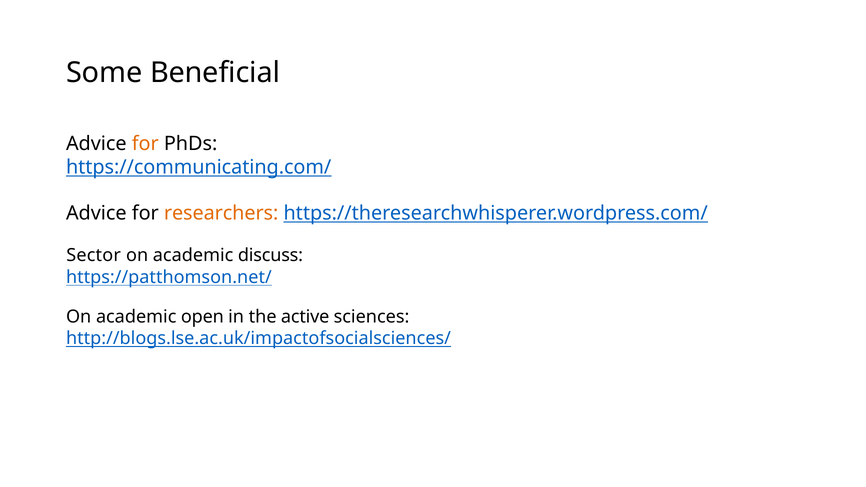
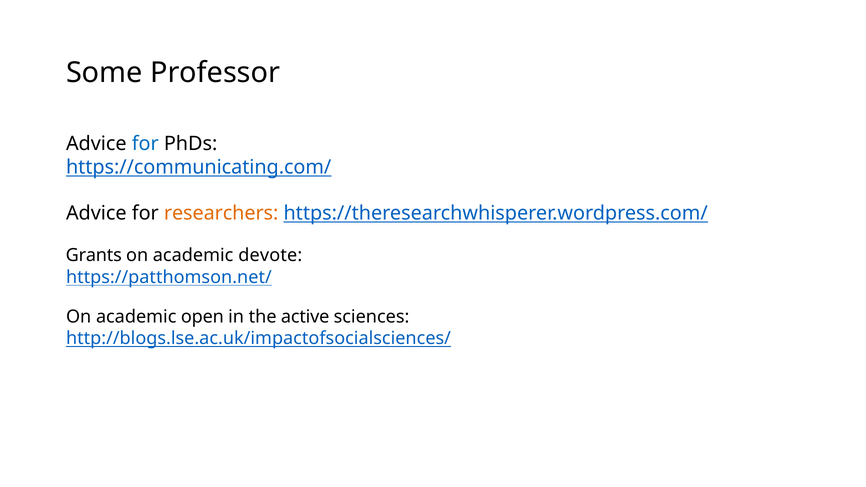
Beneficial: Beneficial -> Professor (215, 73)
for colour: orange -> blue (145, 144)
Sector: Sector -> Grants (94, 255)
discuss: discuss -> devote (270, 255)
